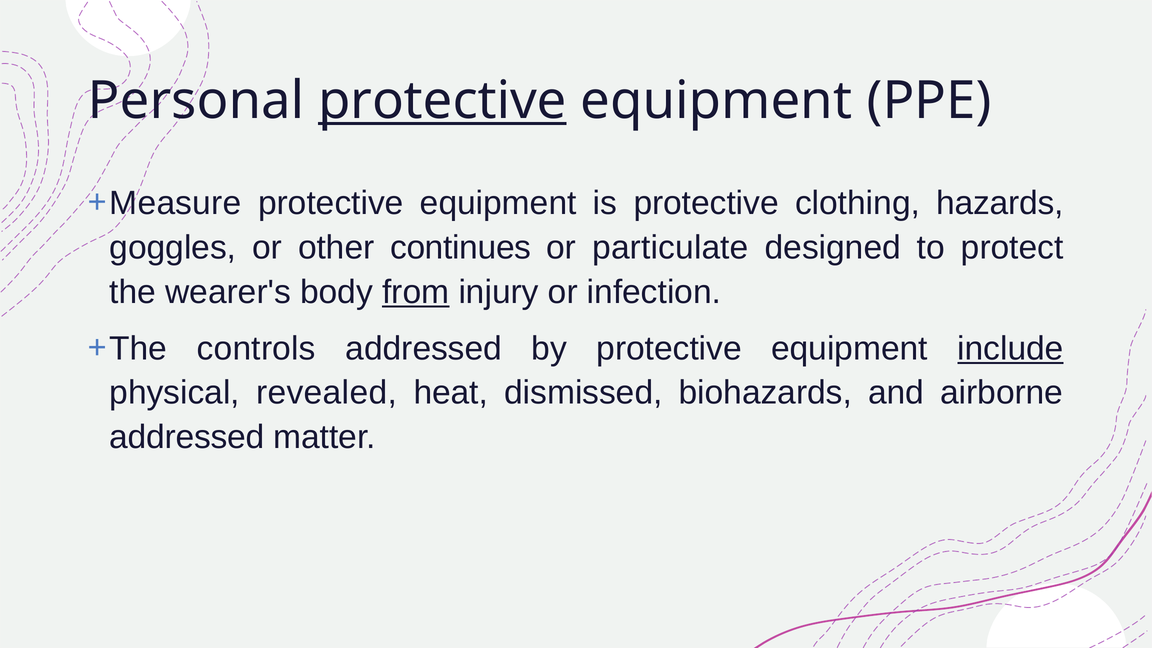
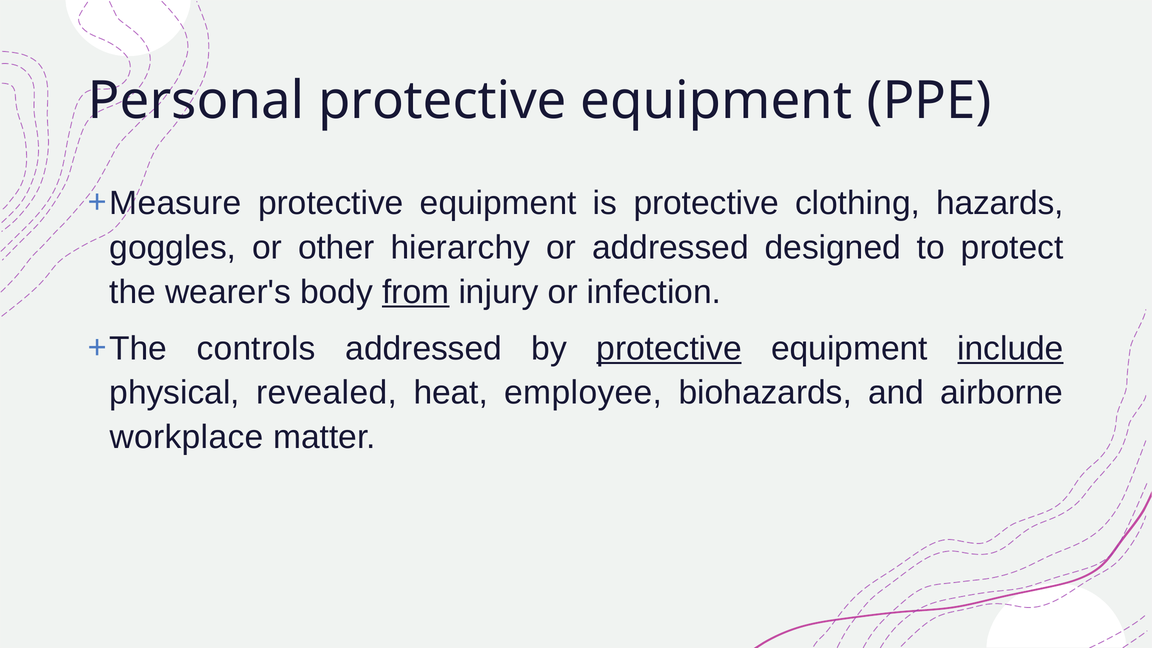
protective underline: present -> none (442, 101)
continues: continues -> hierarchy (460, 248)
or particulate: particulate -> addressed (670, 248)
protective underline: none -> present (669, 348)
dismissed: dismissed -> employee (583, 393)
addressed: addressed -> workplace (187, 437)
